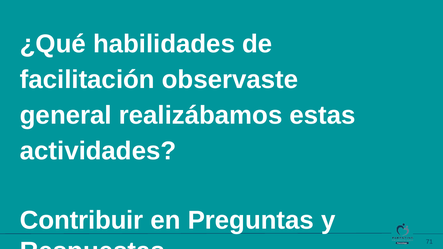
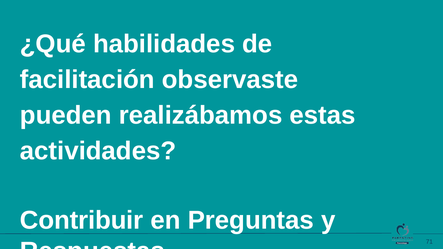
general: general -> pueden (66, 115)
